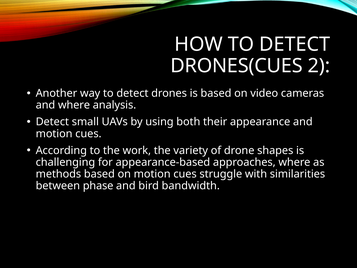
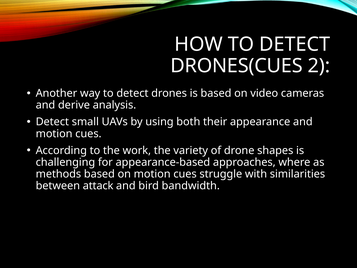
and where: where -> derive (74, 105)
phase: phase -> attack (98, 186)
